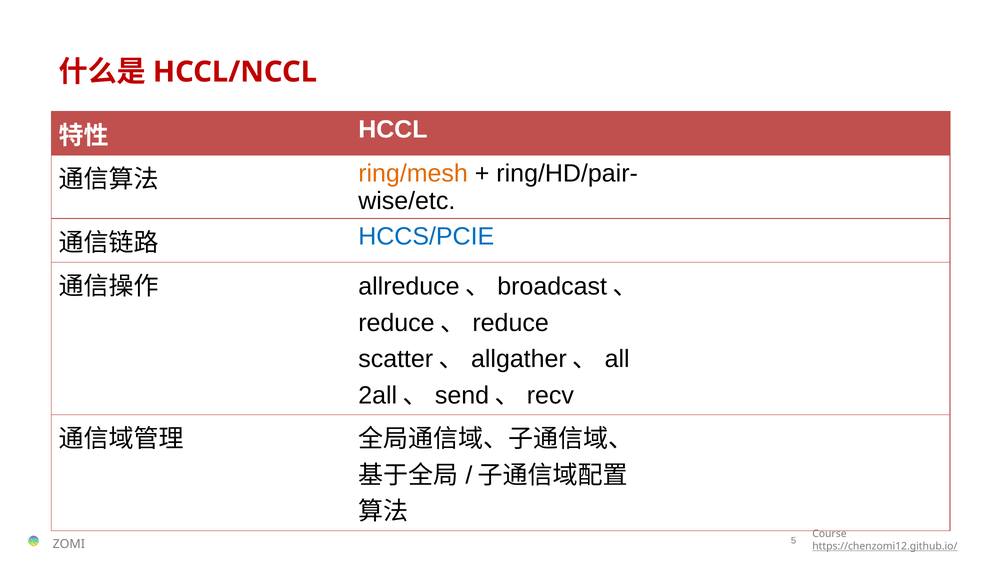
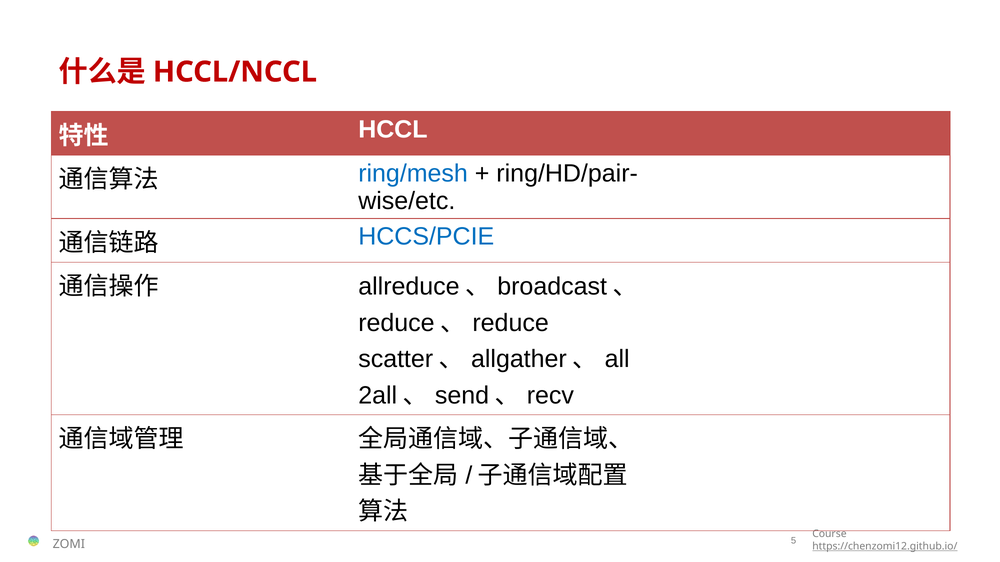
ring/mesh colour: orange -> blue (413, 173)
